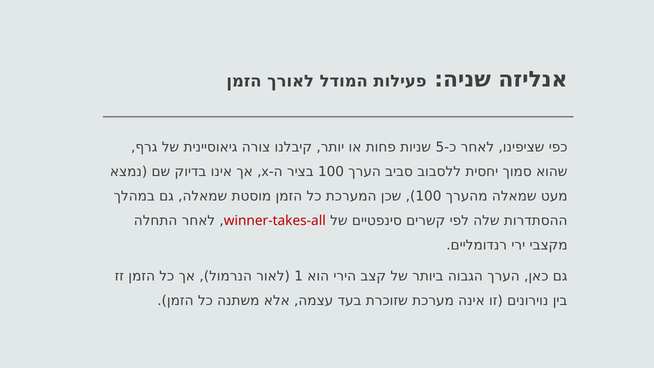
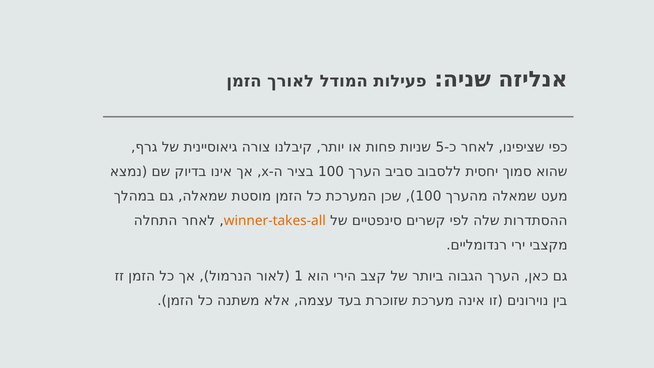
winner-takes-all colour: red -> orange (275, 221)
